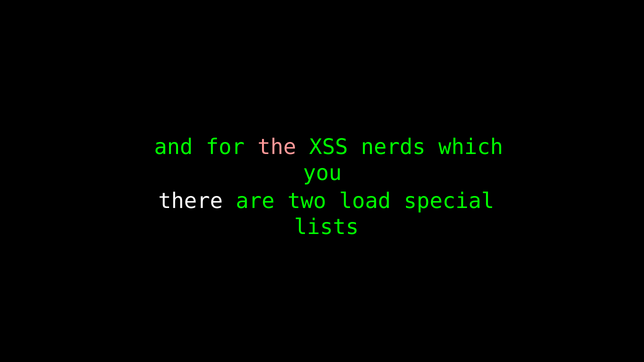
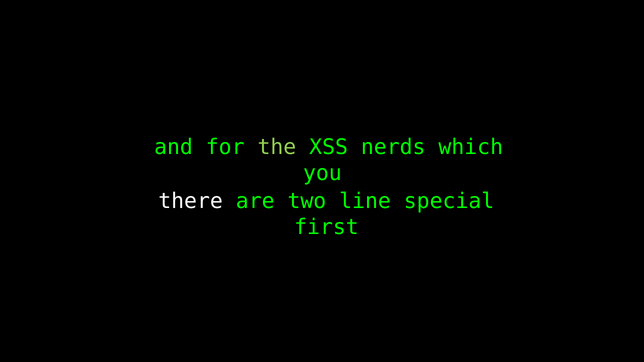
the colour: pink -> light green (277, 147)
load: load -> line (365, 201)
lists: lists -> first (326, 227)
